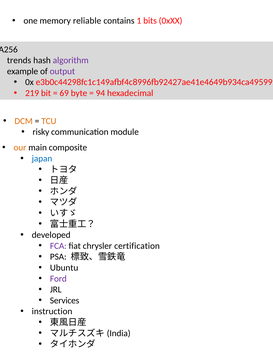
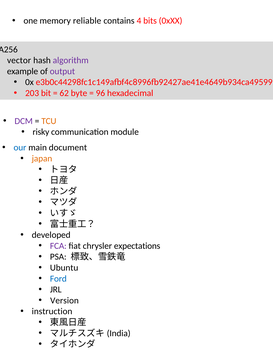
1: 1 -> 4 (139, 21)
trends: trends -> vector (19, 60)
219: 219 -> 203 (32, 93)
69: 69 -> 62 (64, 93)
94: 94 -> 96 (100, 93)
DCM colour: orange -> purple (24, 121)
our colour: orange -> blue (20, 148)
composite: composite -> document (68, 148)
japan colour: blue -> orange (42, 158)
certification: certification -> expectations (137, 246)
Ford colour: purple -> blue (58, 279)
Services: Services -> Version (64, 300)
